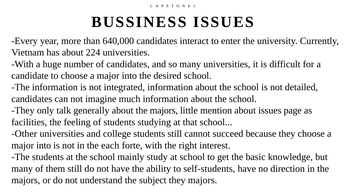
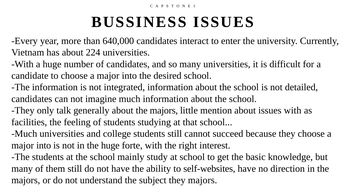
issues page: page -> with (293, 110)
Other: Other -> Much (24, 134)
the each: each -> huge (110, 145)
self-students: self-students -> self-websites (209, 168)
